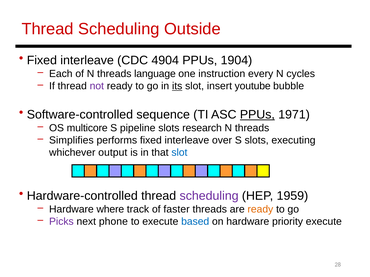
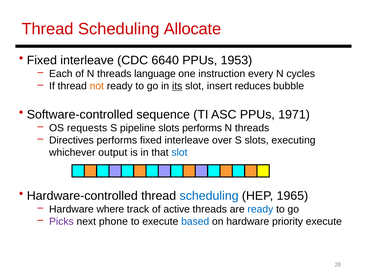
Outside: Outside -> Allocate (193, 29)
4904: 4904 -> 6640 (165, 60)
1904: 1904 -> 1953 (236, 60)
not colour: purple -> orange (97, 86)
youtube: youtube -> reduces (253, 86)
PPUs underline: present -> none (257, 115)
multicore: multicore -> requests (87, 128)
slots research: research -> performs (202, 128)
Simplifies: Simplifies -> Directives (71, 140)
scheduling colour: purple -> blue (209, 196)
1959: 1959 -> 1965 (292, 196)
faster: faster -> active (177, 210)
ready colour: orange -> blue (260, 210)
